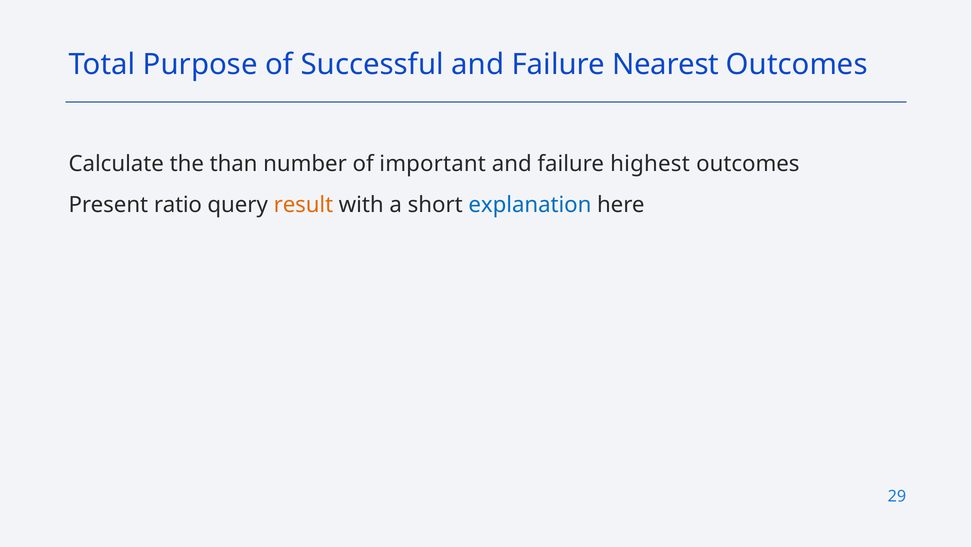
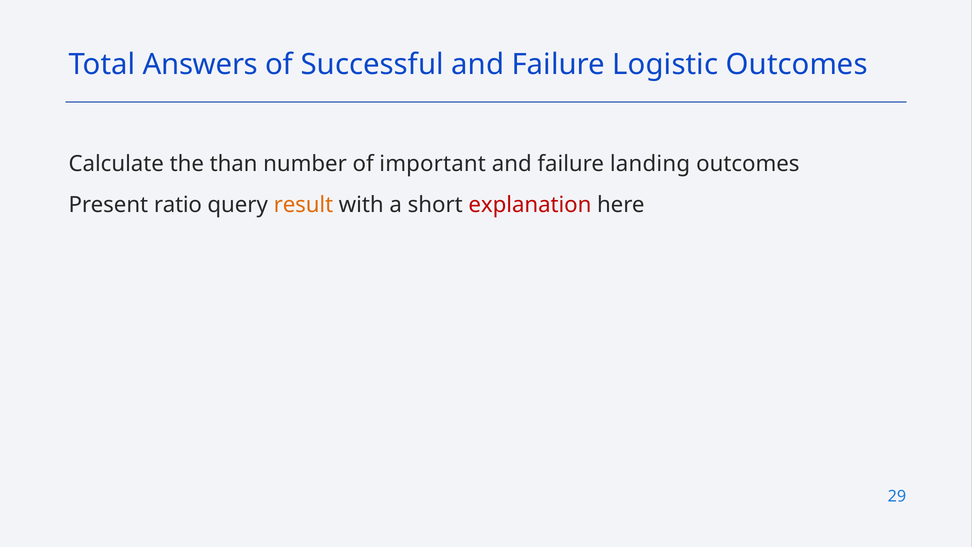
Purpose: Purpose -> Answers (200, 65)
Nearest: Nearest -> Logistic (665, 65)
highest: highest -> landing (650, 164)
explanation colour: blue -> red (530, 205)
